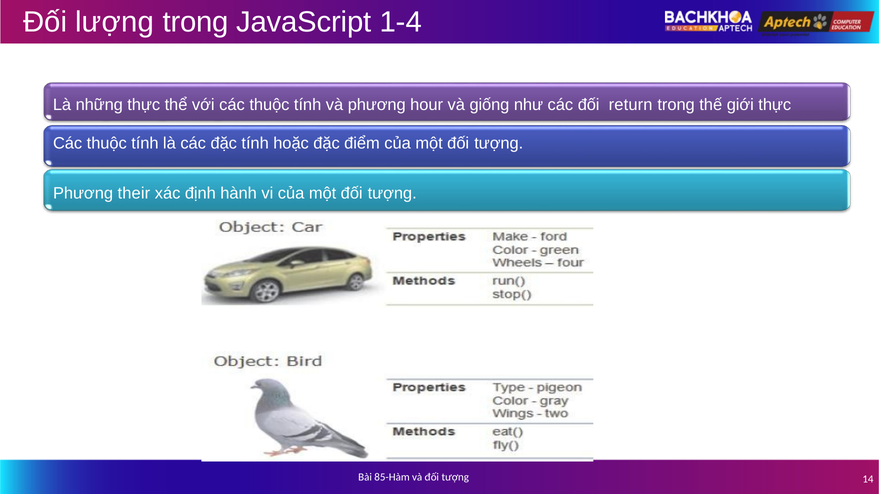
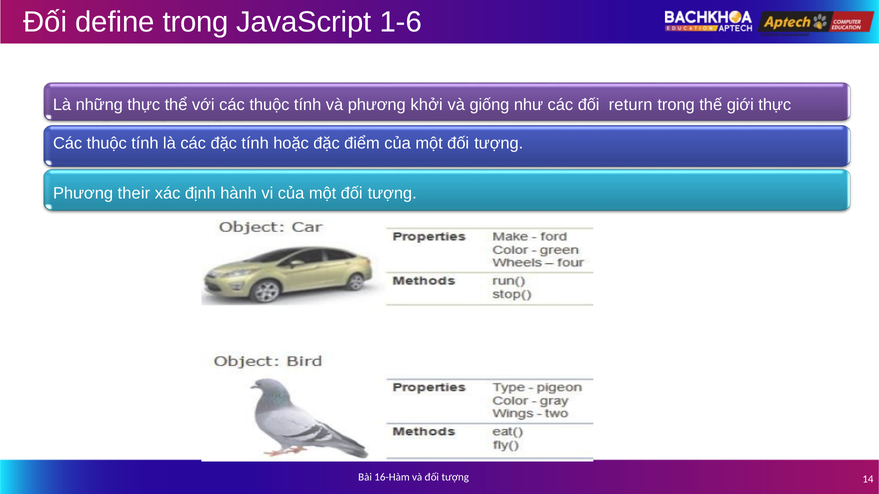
lượng: lượng -> define (115, 22)
1-4: 1-4 -> 1-6 (401, 22)
hour: hour -> khởi (427, 105)
85-Hàm: 85-Hàm -> 16-Hàm (392, 478)
